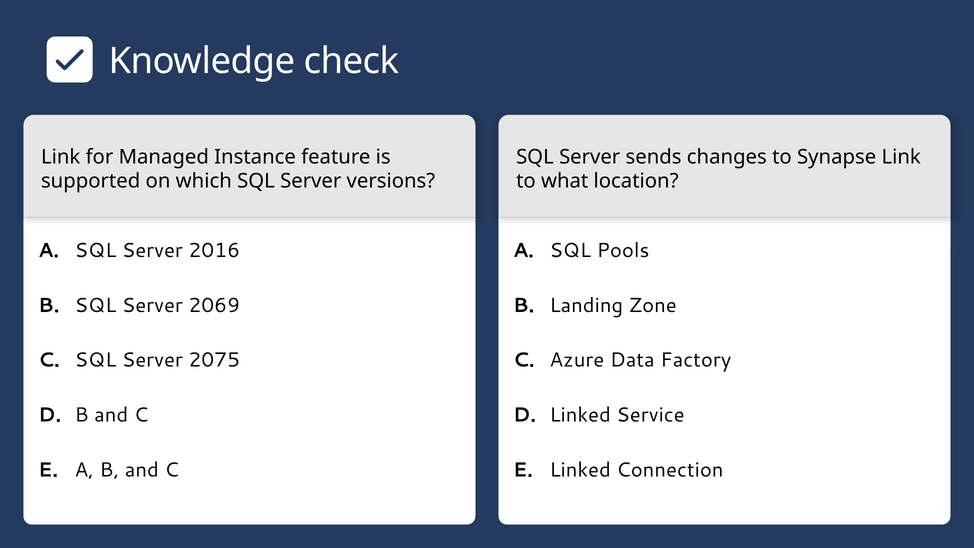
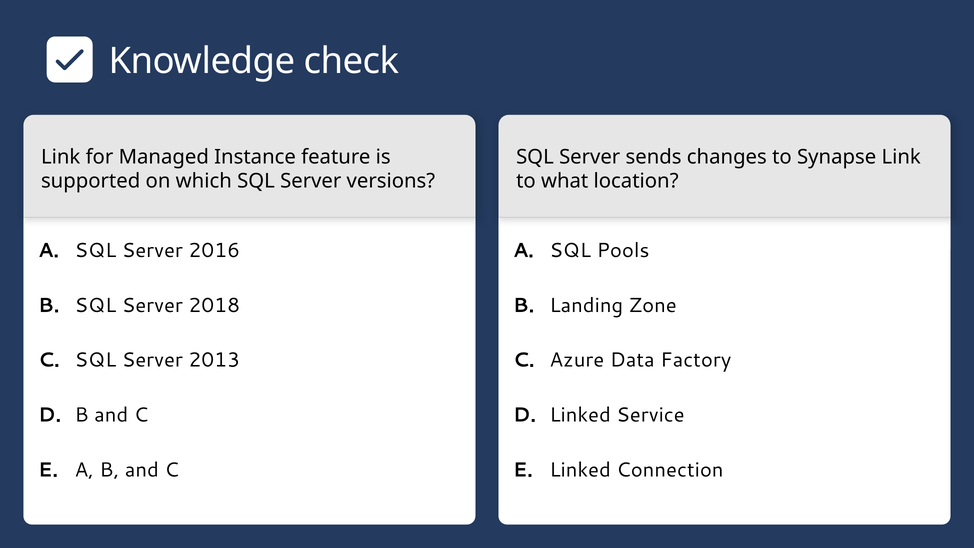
2069: 2069 -> 2018 (214, 305)
2075: 2075 -> 2013 (214, 360)
